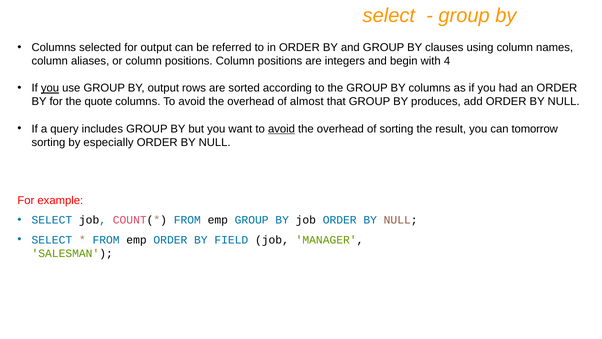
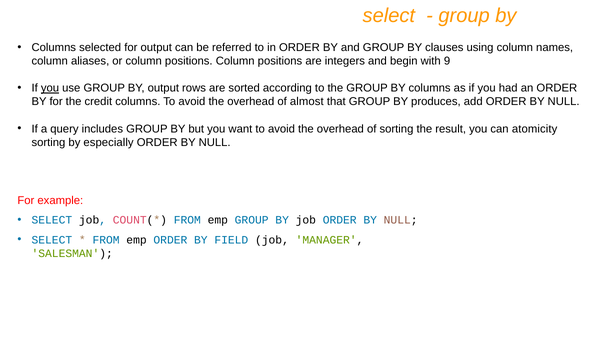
4: 4 -> 9 (447, 61)
quote: quote -> credit (98, 102)
avoid underline: present -> none (281, 129)
tomorrow: tomorrow -> atomicity (535, 129)
